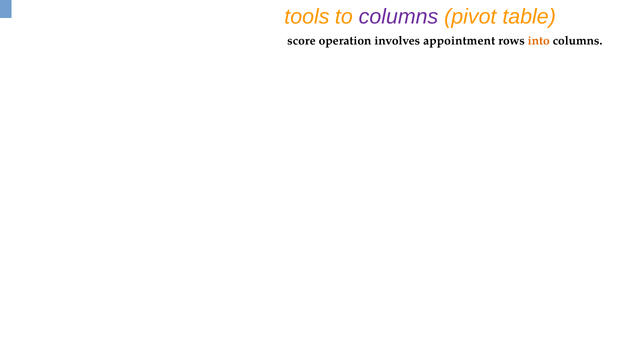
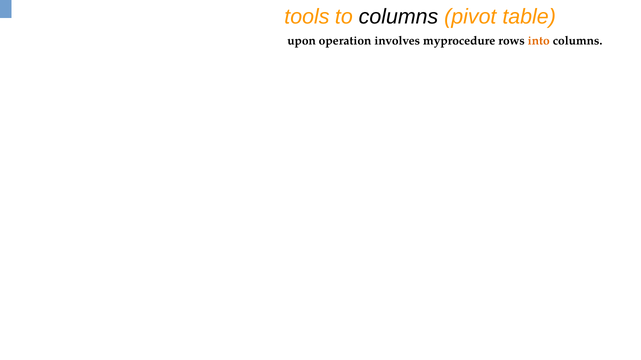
columns colour: purple -> black (398, 17)
score: score -> upon (302, 41)
appointment: appointment -> myprocedure (459, 41)
